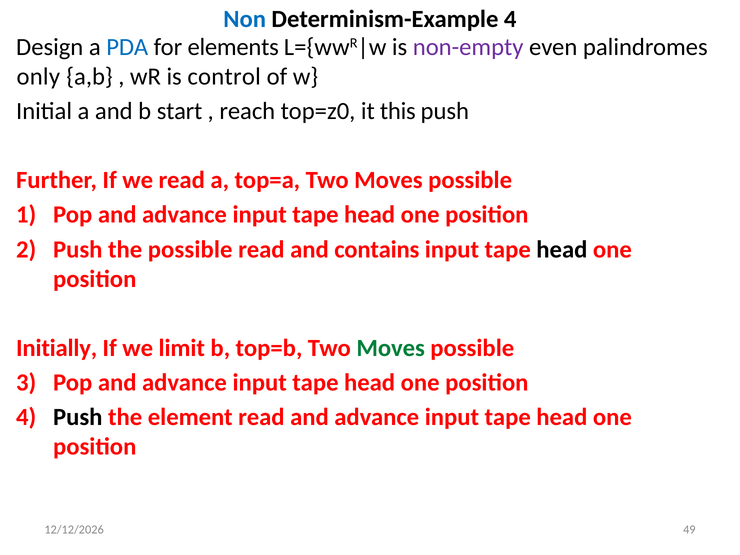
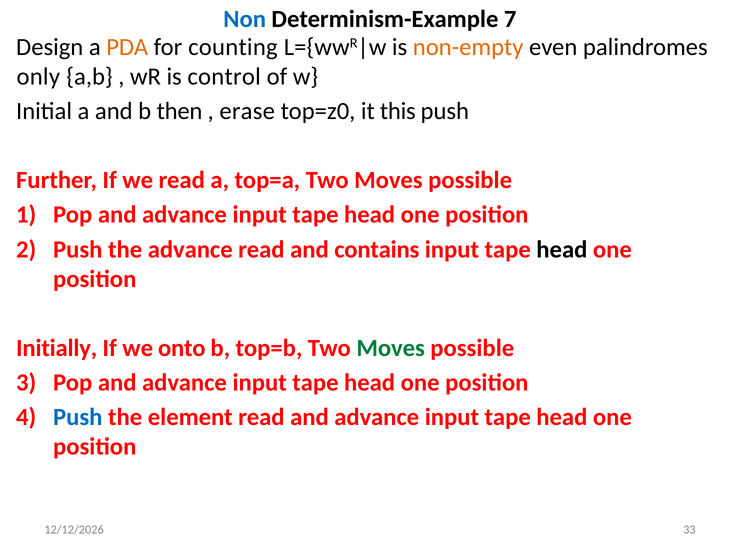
Determinism-Example 4: 4 -> 7 (510, 19)
PDA colour: blue -> orange (127, 47)
elements: elements -> counting (233, 47)
non-empty colour: purple -> orange (468, 47)
start: start -> then (180, 111)
reach: reach -> erase (247, 111)
the possible: possible -> advance (190, 249)
limit: limit -> onto (182, 348)
Push colour: black -> blue (78, 417)
49: 49 -> 33 (689, 530)
